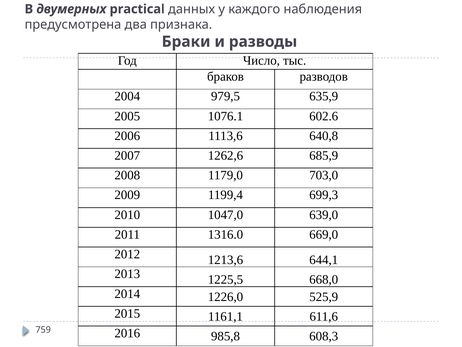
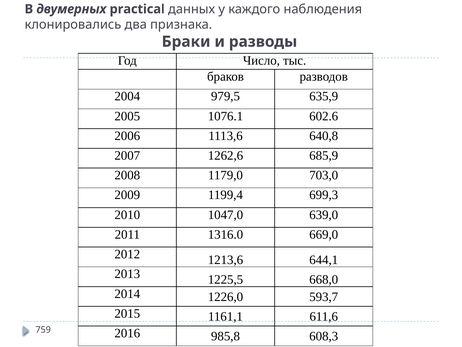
предусмотрена: предусмотрена -> клонировались (73, 24)
525,9: 525,9 -> 593,7 (324, 296)
